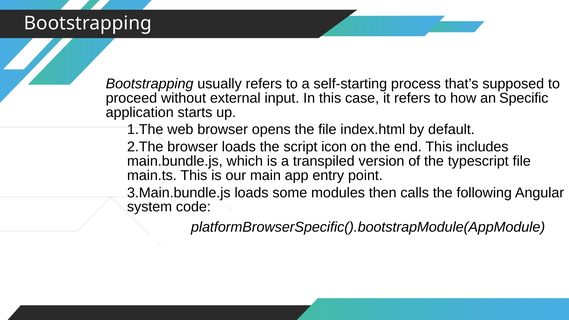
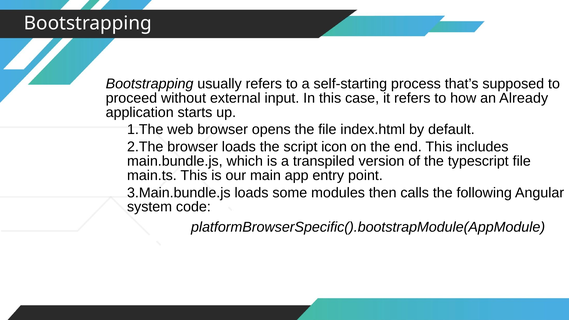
Specific: Specific -> Already (524, 98)
